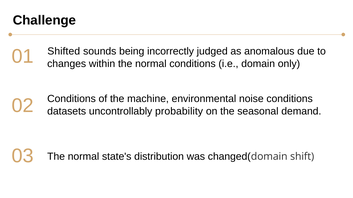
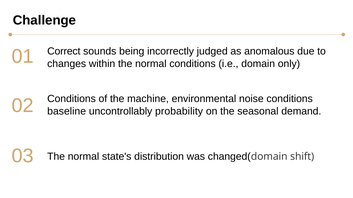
Shifted: Shifted -> Correct (64, 51)
datasets: datasets -> baseline (67, 111)
